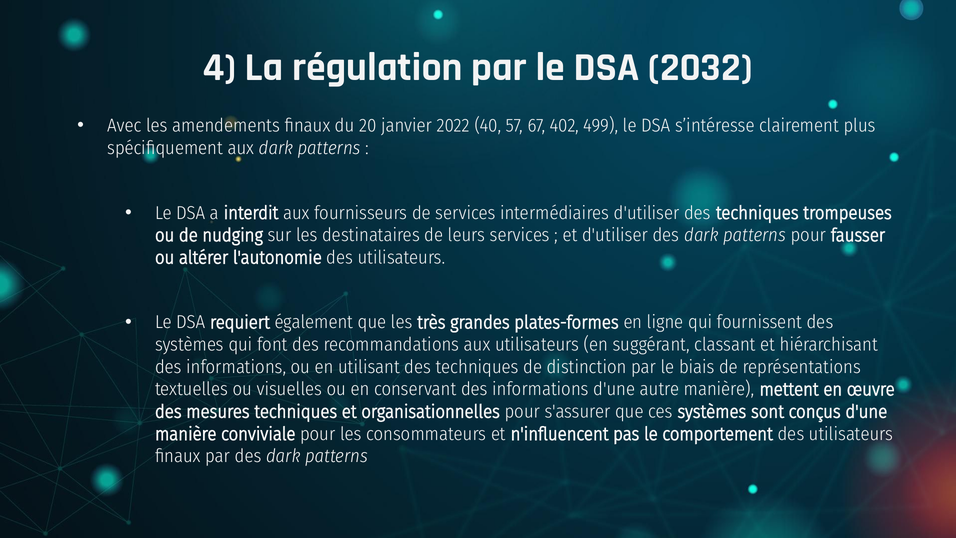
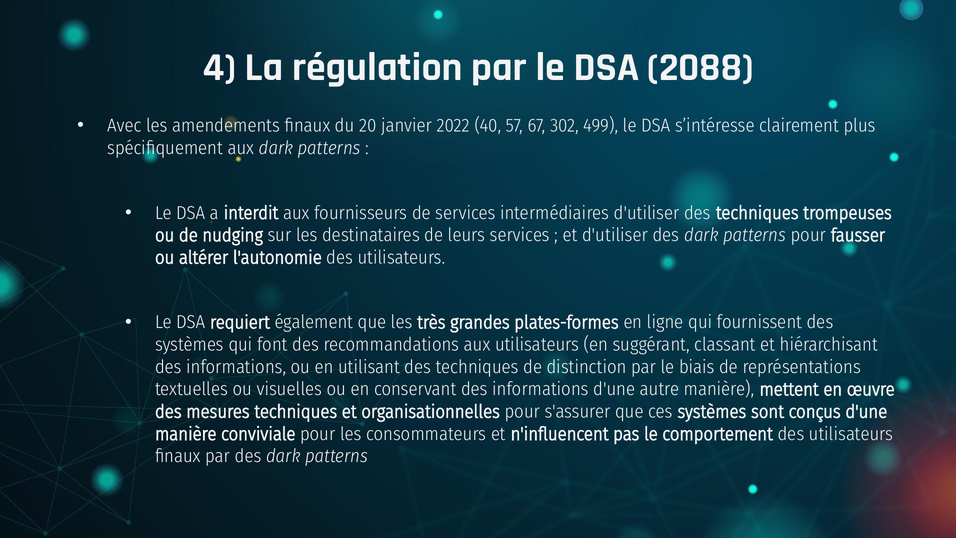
2032: 2032 -> 2088 (701, 67)
402: 402 -> 302 (564, 126)
